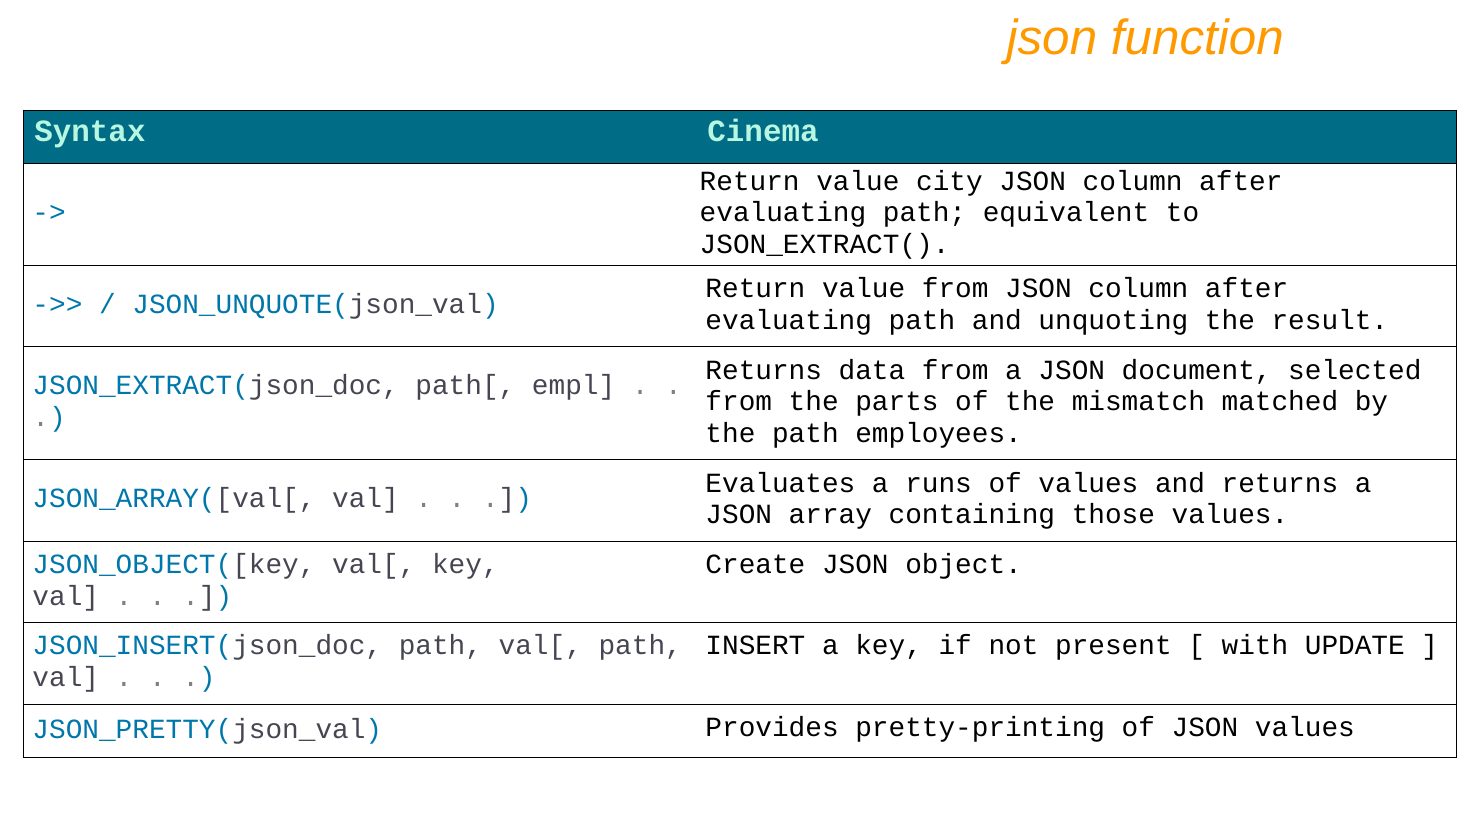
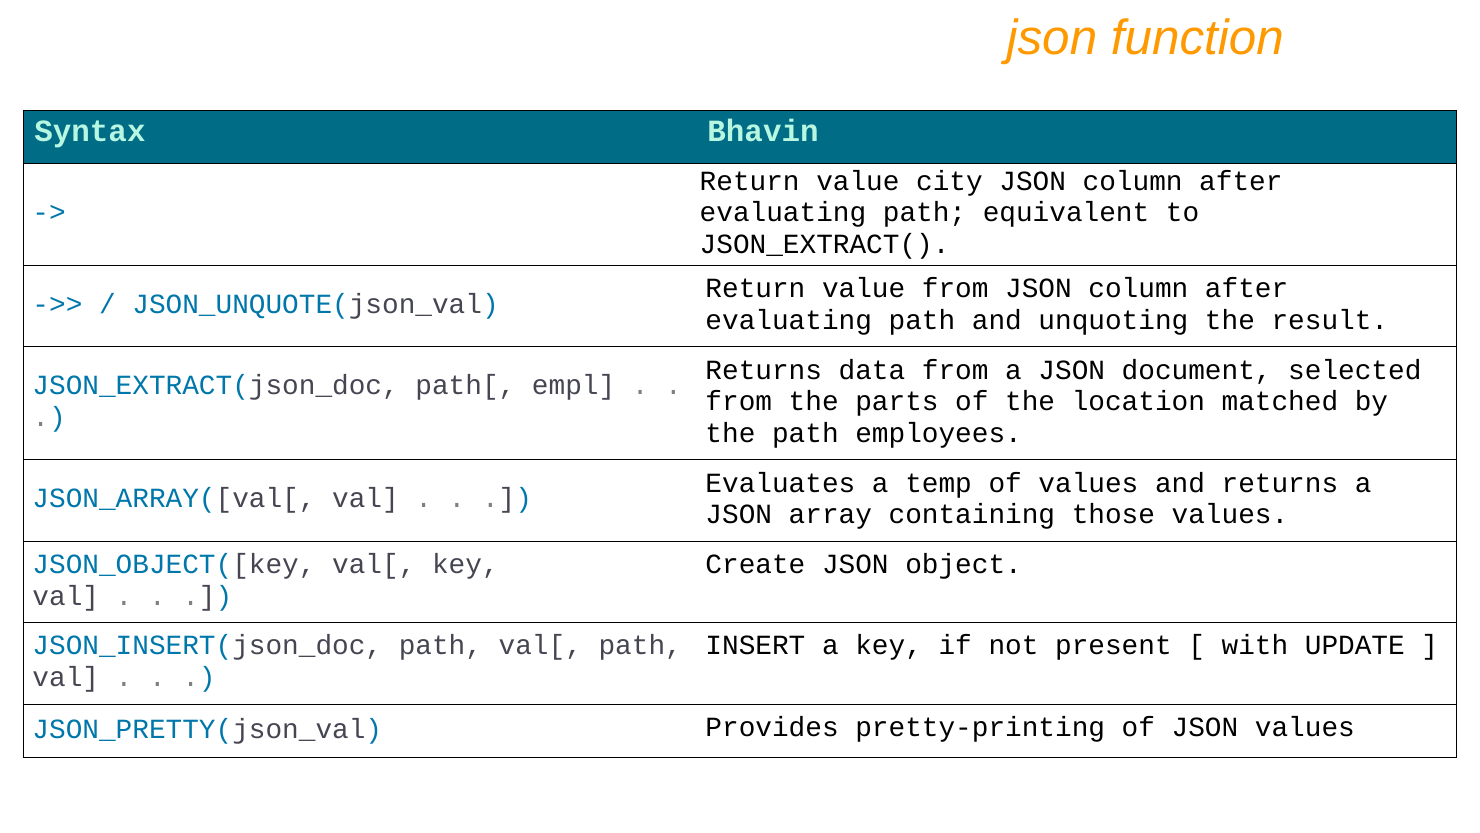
Cinema: Cinema -> Bhavin (763, 131)
mismatch: mismatch -> location (1138, 401)
runs: runs -> temp (939, 483)
